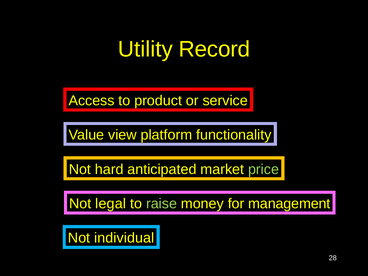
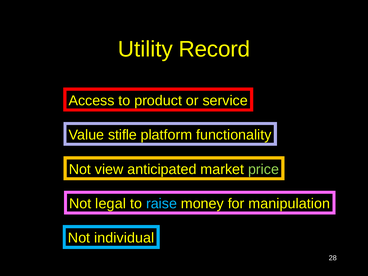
view: view -> stifle (122, 135)
hard: hard -> view (109, 169)
raise colour: light green -> light blue (161, 204)
management: management -> manipulation (289, 204)
